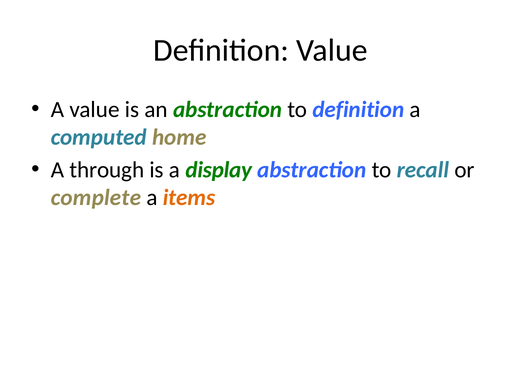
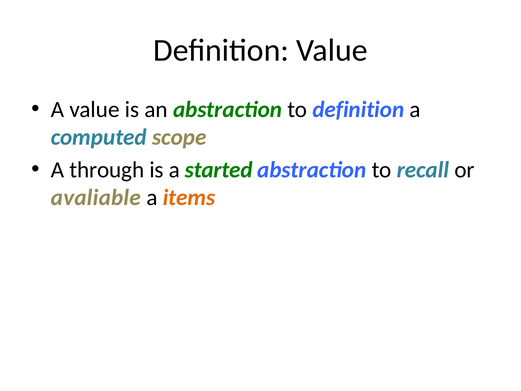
home: home -> scope (179, 137)
display: display -> started (219, 170)
complete: complete -> avaliable (96, 197)
